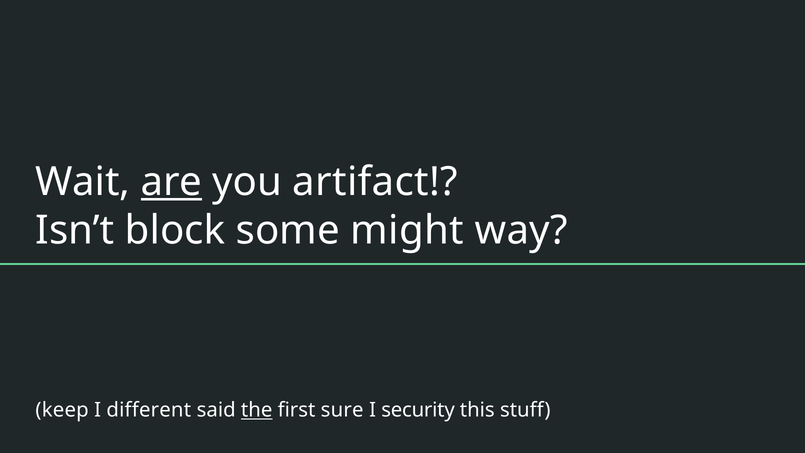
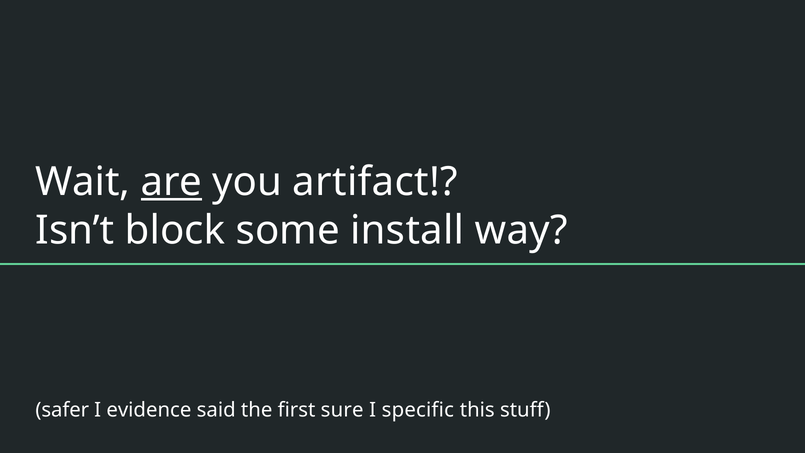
might: might -> install (407, 230)
keep: keep -> safer (62, 410)
different: different -> evidence (149, 410)
the underline: present -> none (257, 410)
security: security -> specific (418, 410)
